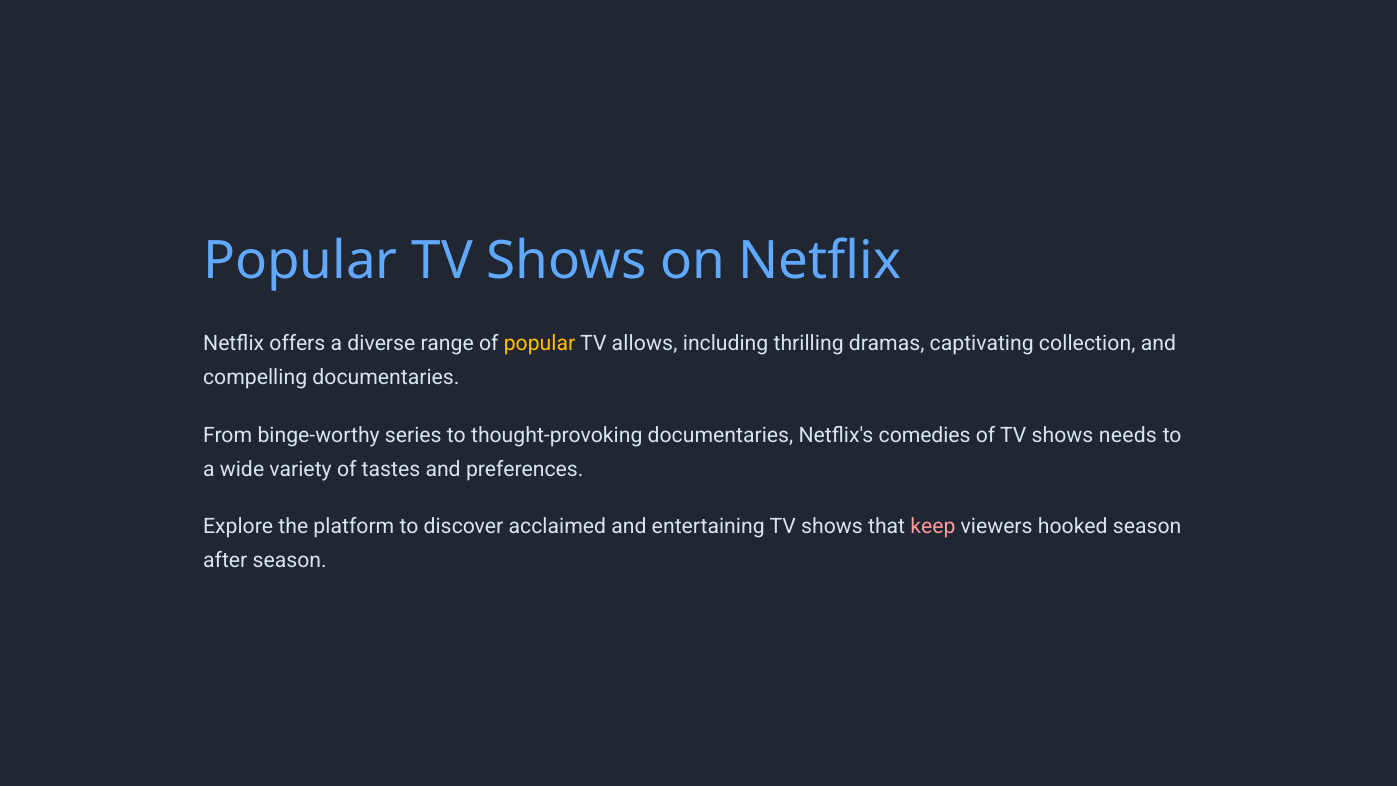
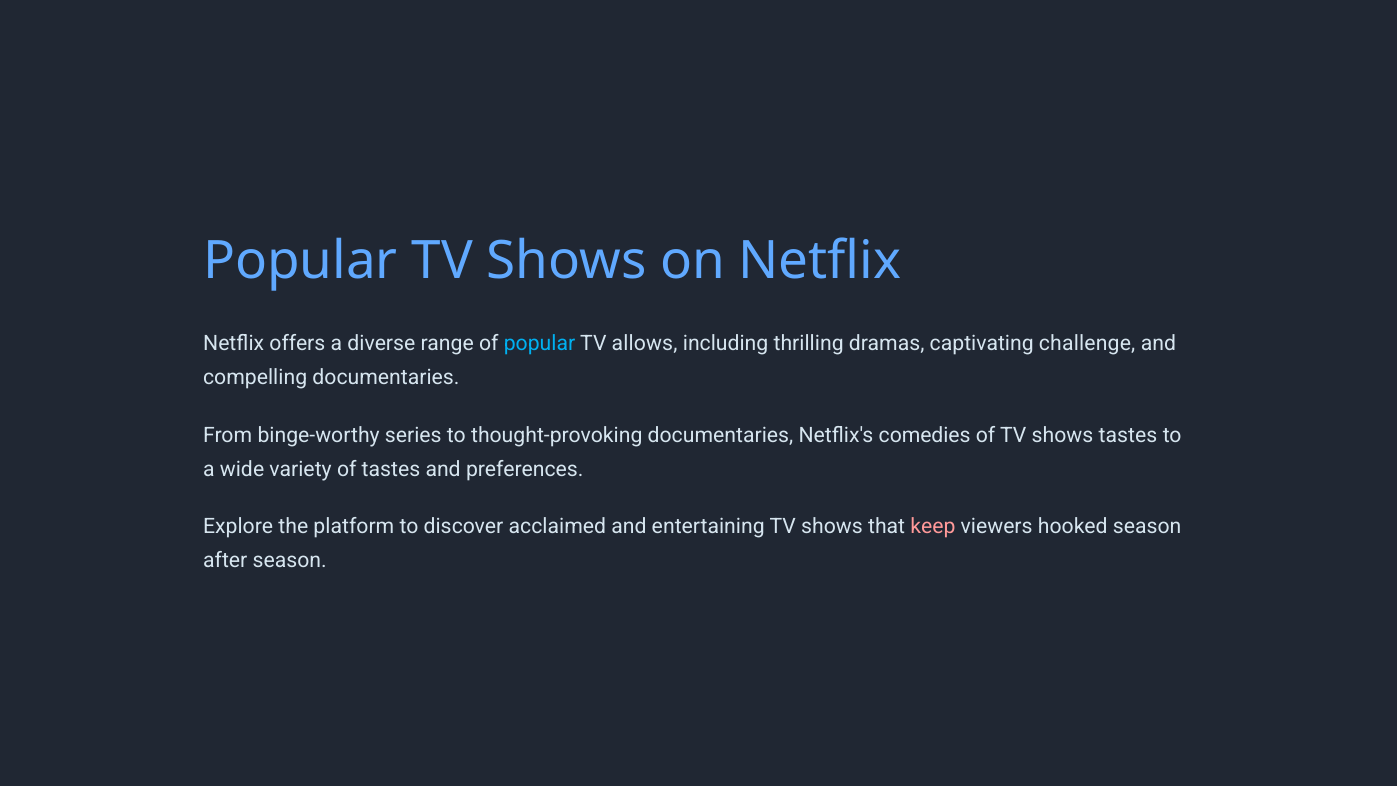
popular colour: yellow -> light blue (540, 343)
collection: collection -> challenge (1087, 343)
shows needs: needs -> tastes (1128, 435)
